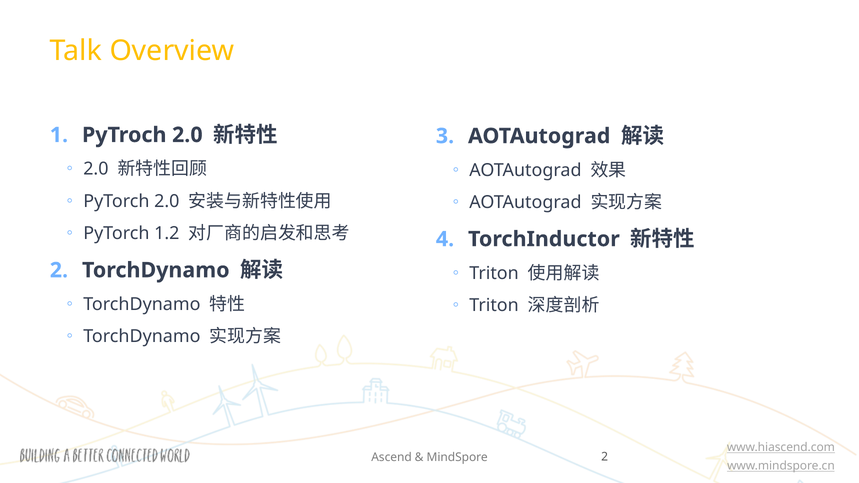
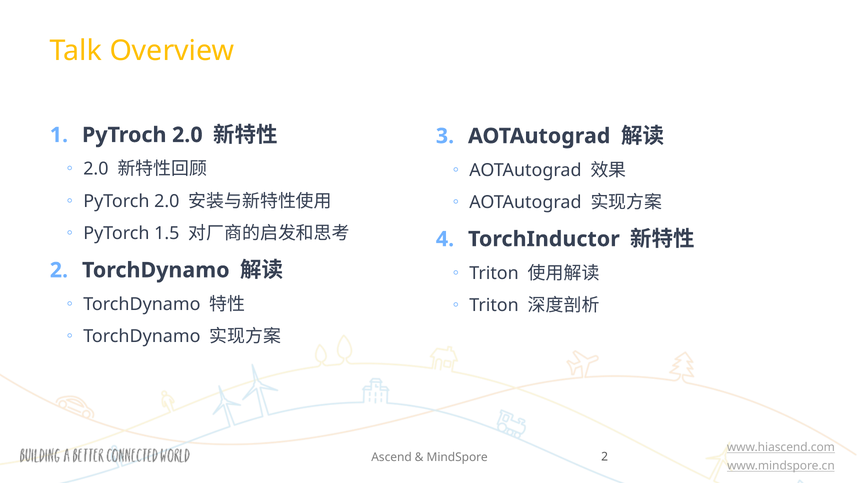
1.2: 1.2 -> 1.5 (167, 233)
